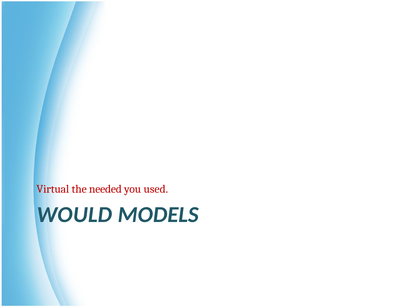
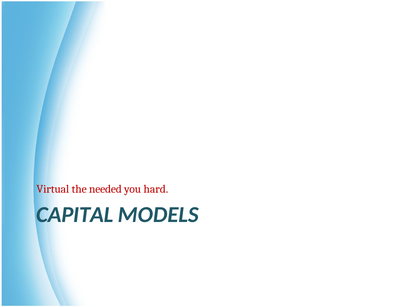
used: used -> hard (156, 189)
WOULD: WOULD -> CAPITAL (75, 215)
